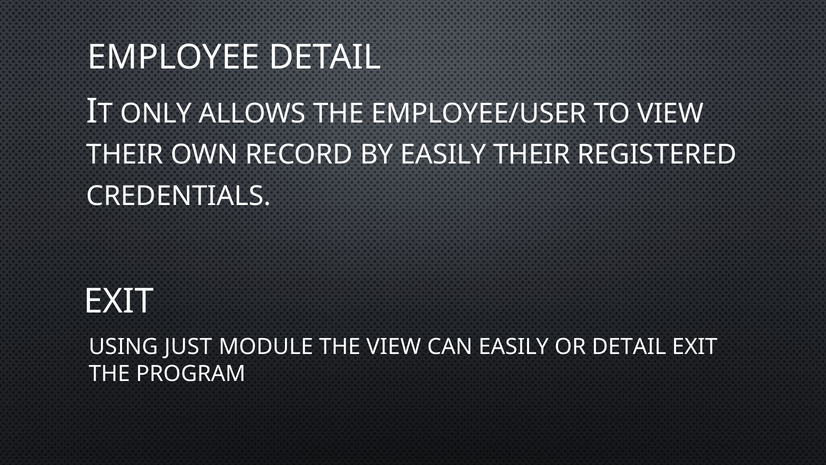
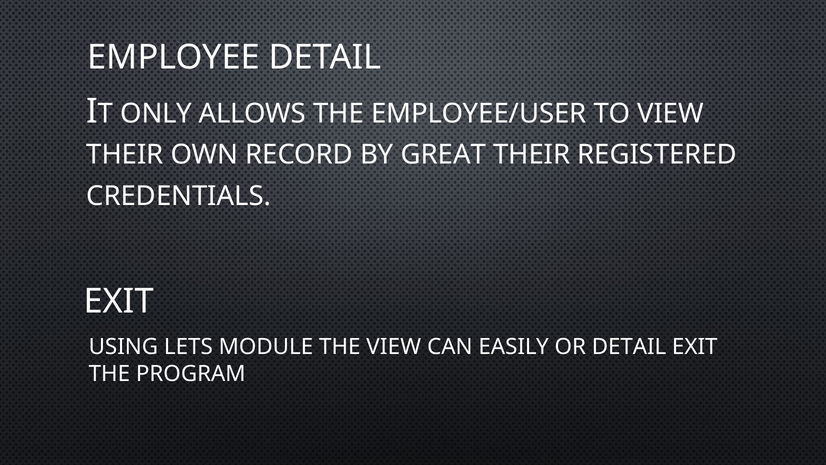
BY EASILY: EASILY -> GREAT (443, 155)
JUST: JUST -> LETS (188, 347)
